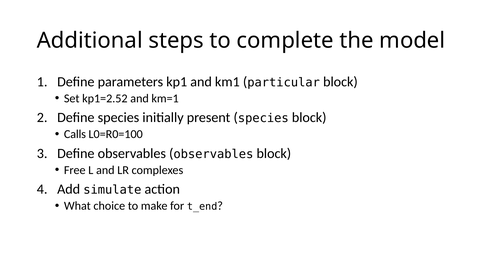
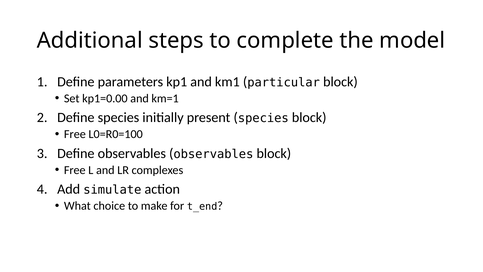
kp1=2.52: kp1=2.52 -> kp1=0.00 (105, 98)
Calls: Calls -> Free (75, 134)
